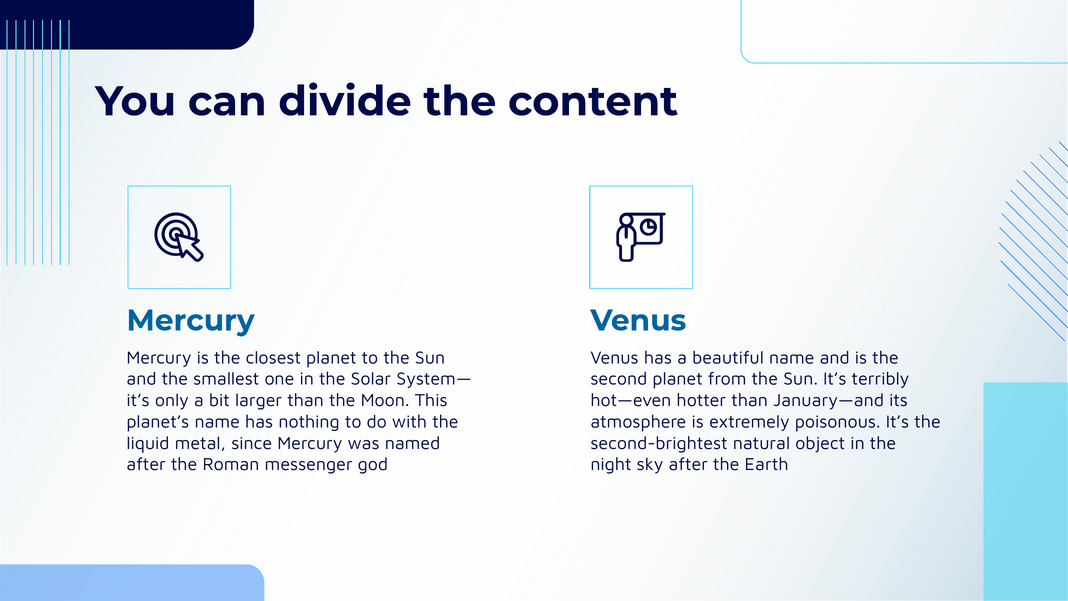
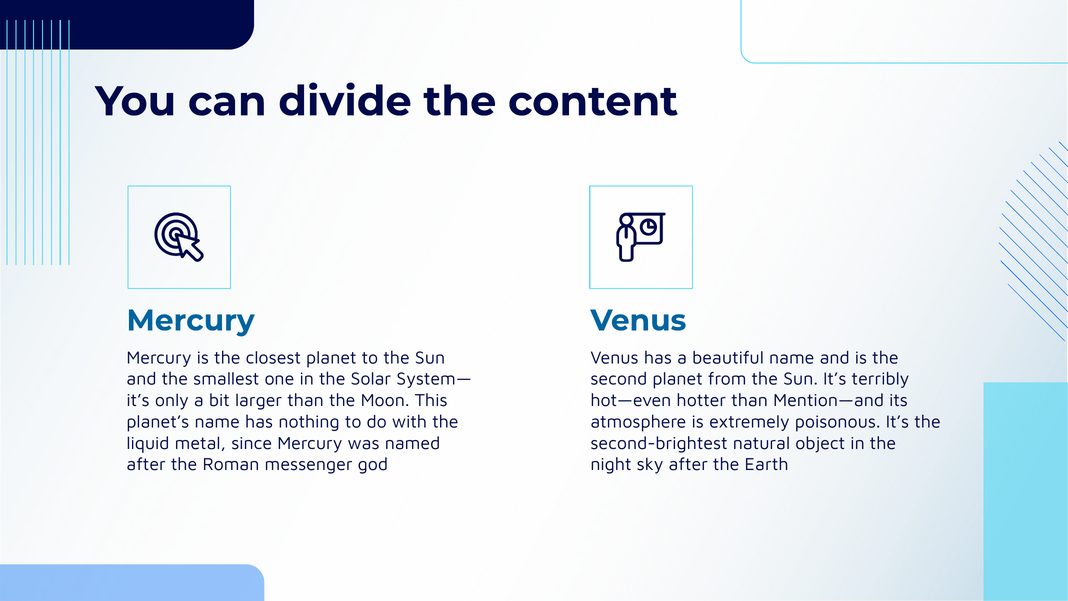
January—and: January—and -> Mention—and (829, 400)
